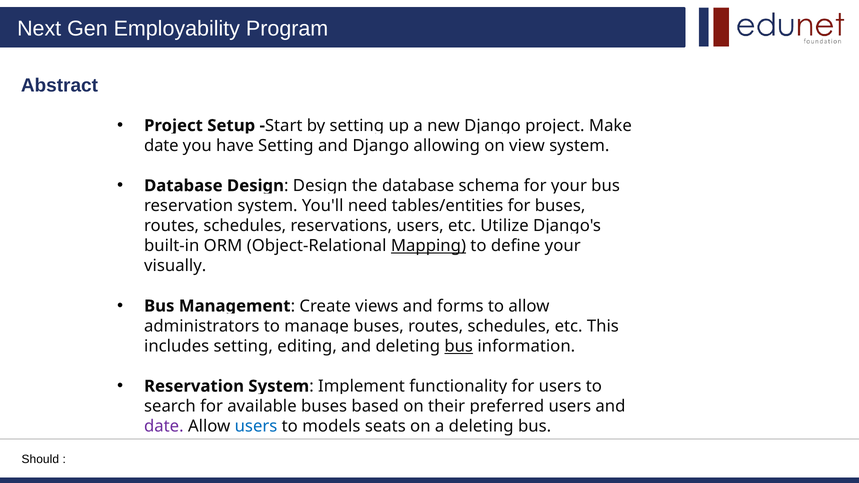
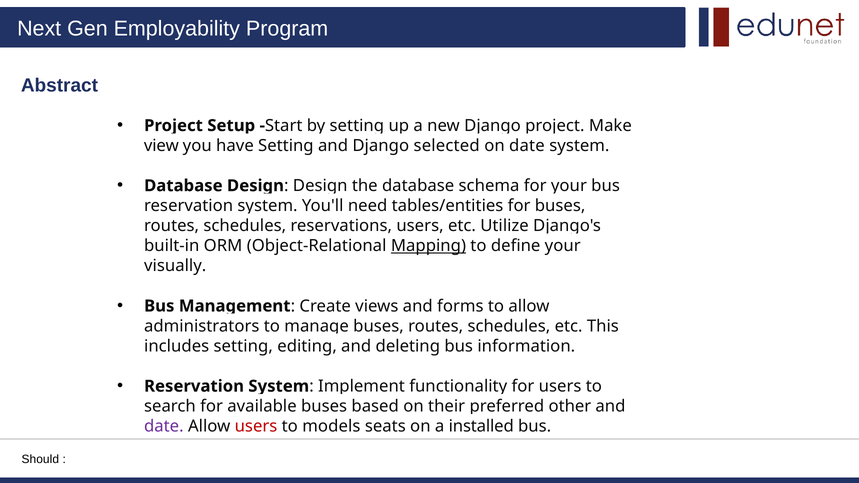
date: date -> view (161, 146)
allowing: allowing -> selected (447, 146)
on view: view -> date (527, 146)
bus underline: present -> none (459, 346)
users: users -> other (570, 406)
users colour: blue -> red (256, 426)
a deleting: deleting -> installed (481, 426)
